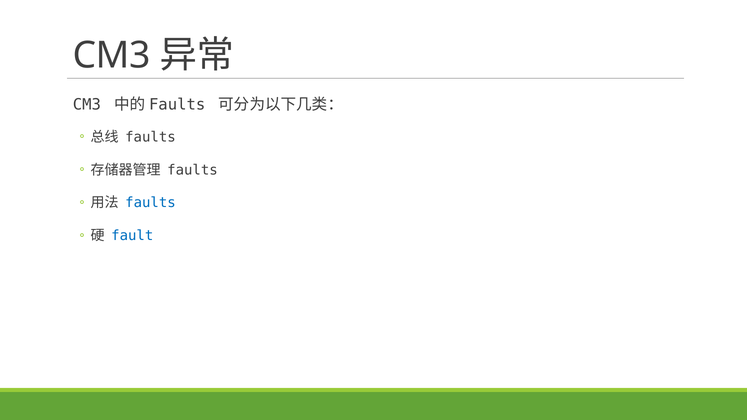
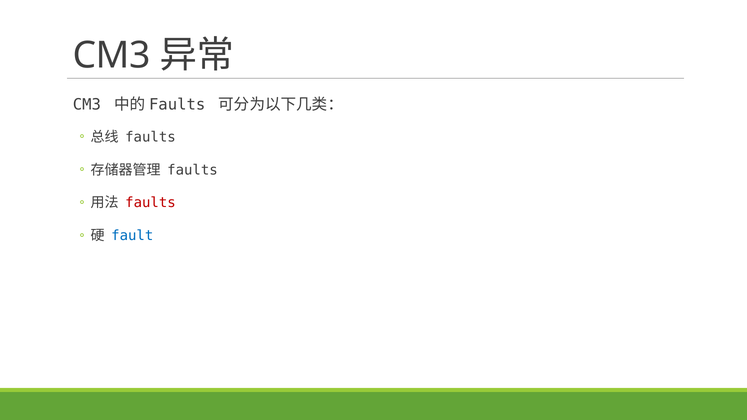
faults colour: blue -> red (150, 203)
